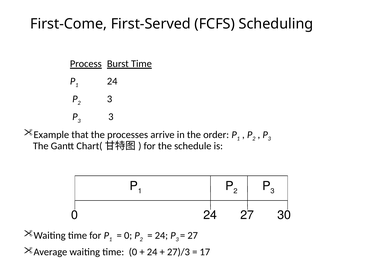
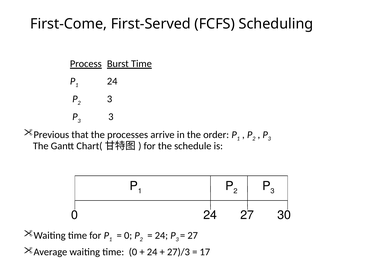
Example: Example -> Previous (51, 134)
